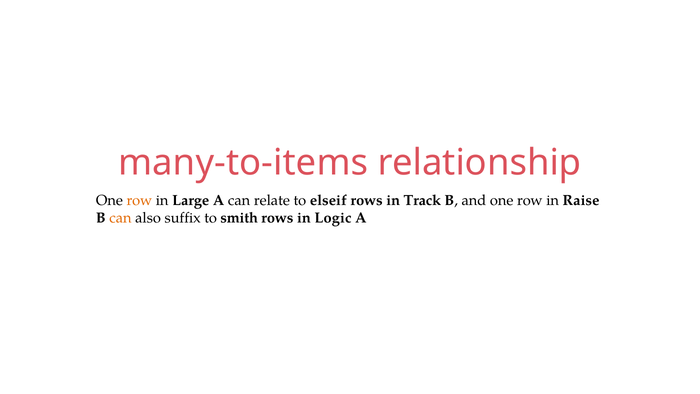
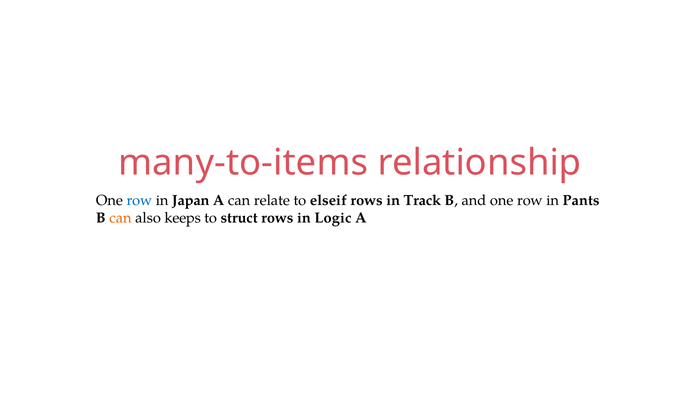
row colour: orange -> blue (139, 200)
Large: Large -> Japan (191, 200)
Raise: Raise -> Pants (581, 200)
suffix: suffix -> keeps (183, 218)
smith: smith -> struct (239, 218)
